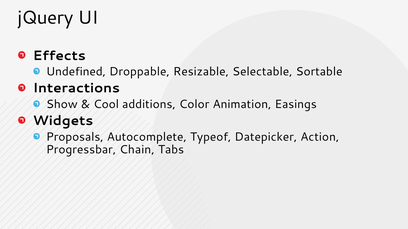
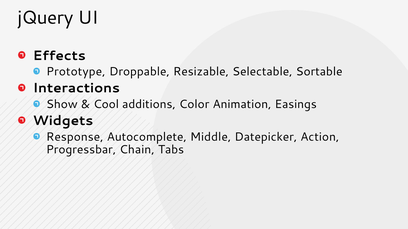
Undefined: Undefined -> Prototype (76, 72)
Proposals: Proposals -> Response (75, 137)
Typeof: Typeof -> Middle (211, 137)
